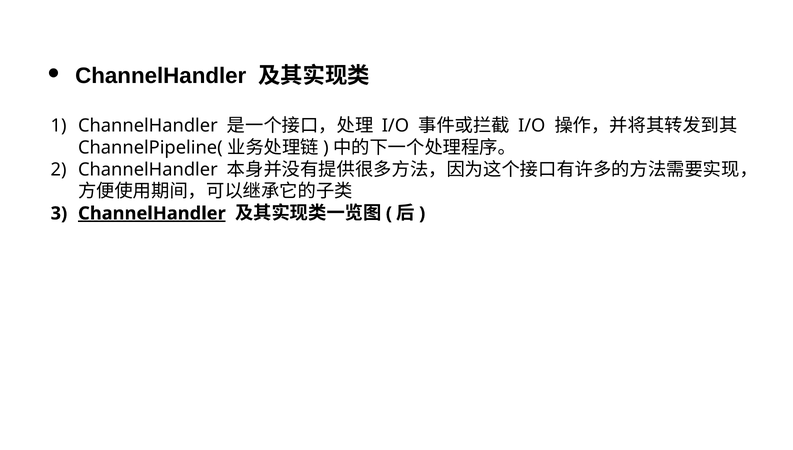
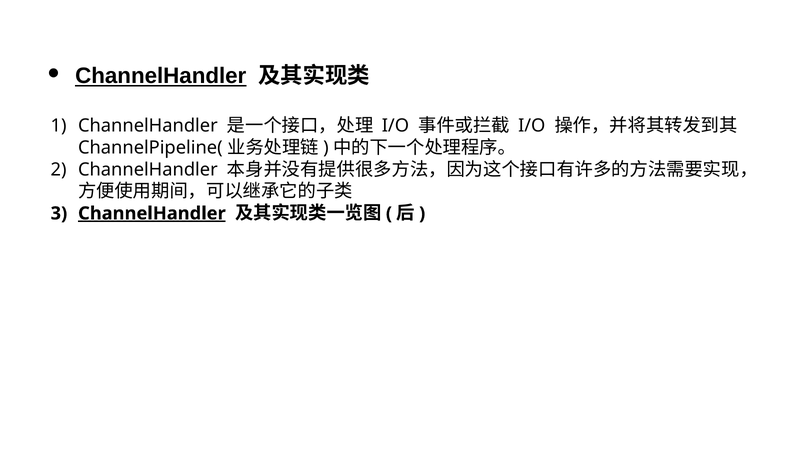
ChannelHandler underline: none -> present (161, 76)
